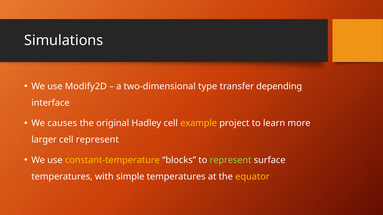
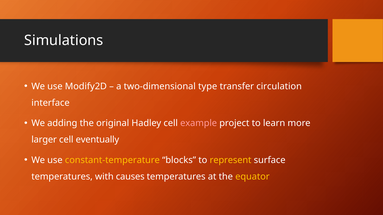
depending: depending -> circulation (279, 86)
causes: causes -> adding (62, 123)
example colour: yellow -> pink (199, 123)
cell represent: represent -> eventually (97, 140)
represent colour: light green -> yellow (231, 160)
simple: simple -> causes (130, 177)
